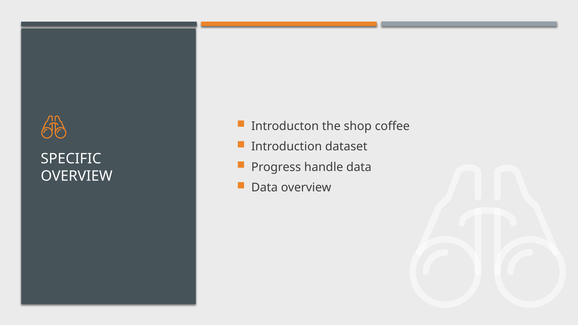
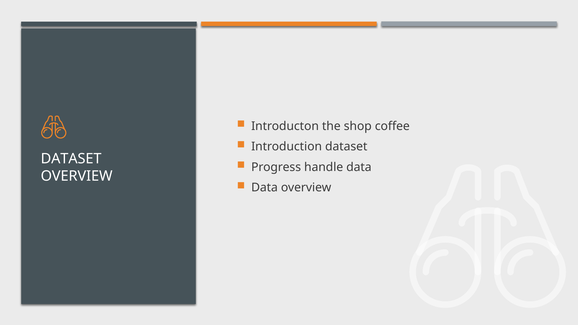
SPECIFIC: SPECIFIC -> DATASET (71, 159)
